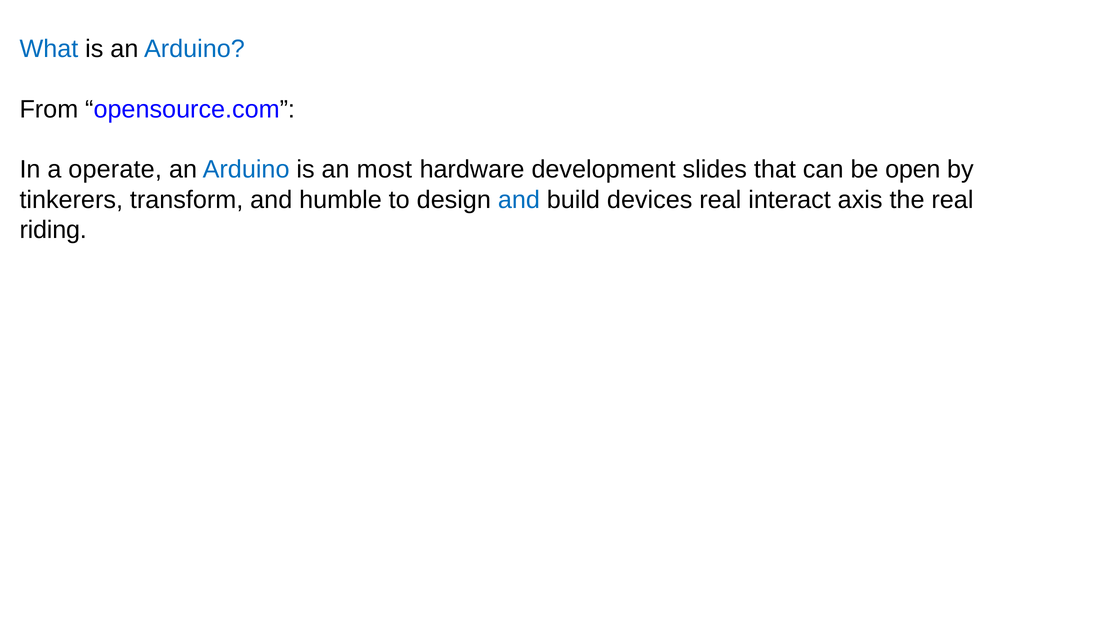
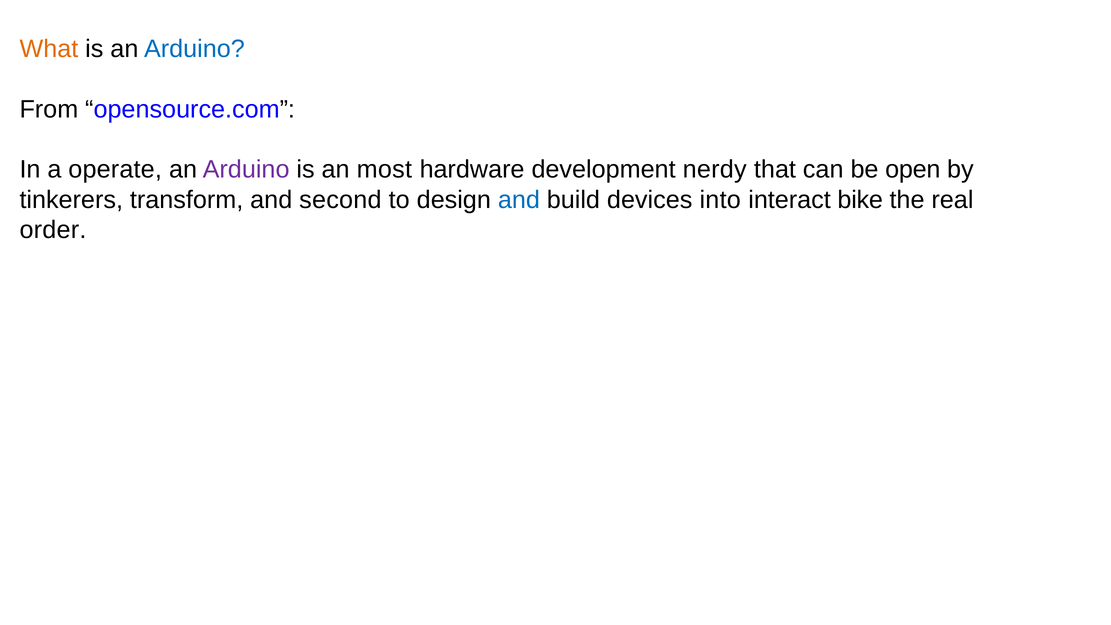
What colour: blue -> orange (49, 49)
Arduino colour: blue -> purple (246, 170)
slides: slides -> nerdy (715, 170)
humble: humble -> second (340, 200)
devices real: real -> into (720, 200)
axis: axis -> bike (860, 200)
riding: riding -> order (53, 230)
